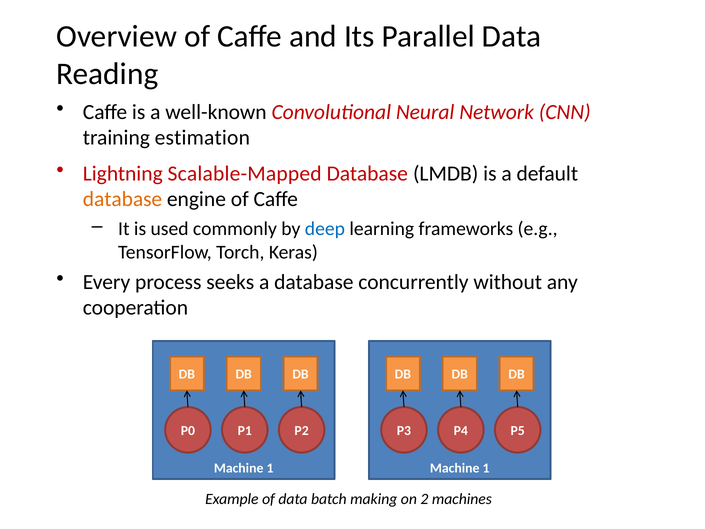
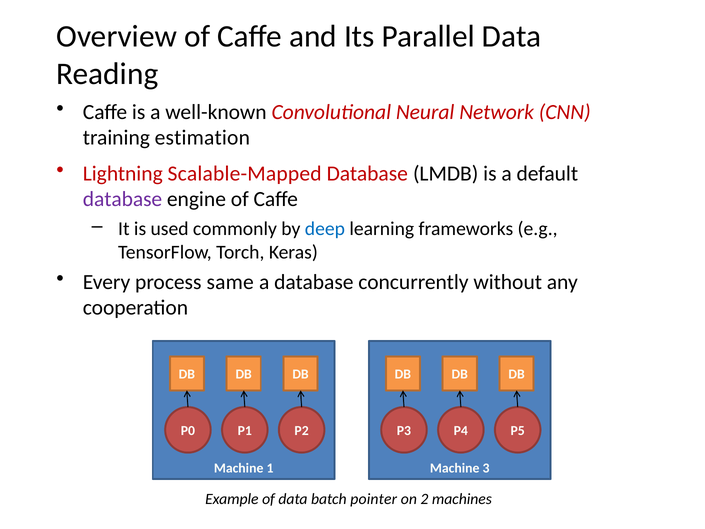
database colour: orange -> purple (123, 199)
seeks: seeks -> same (230, 282)
1: 1 -> 3 (486, 468)
making: making -> pointer (374, 499)
